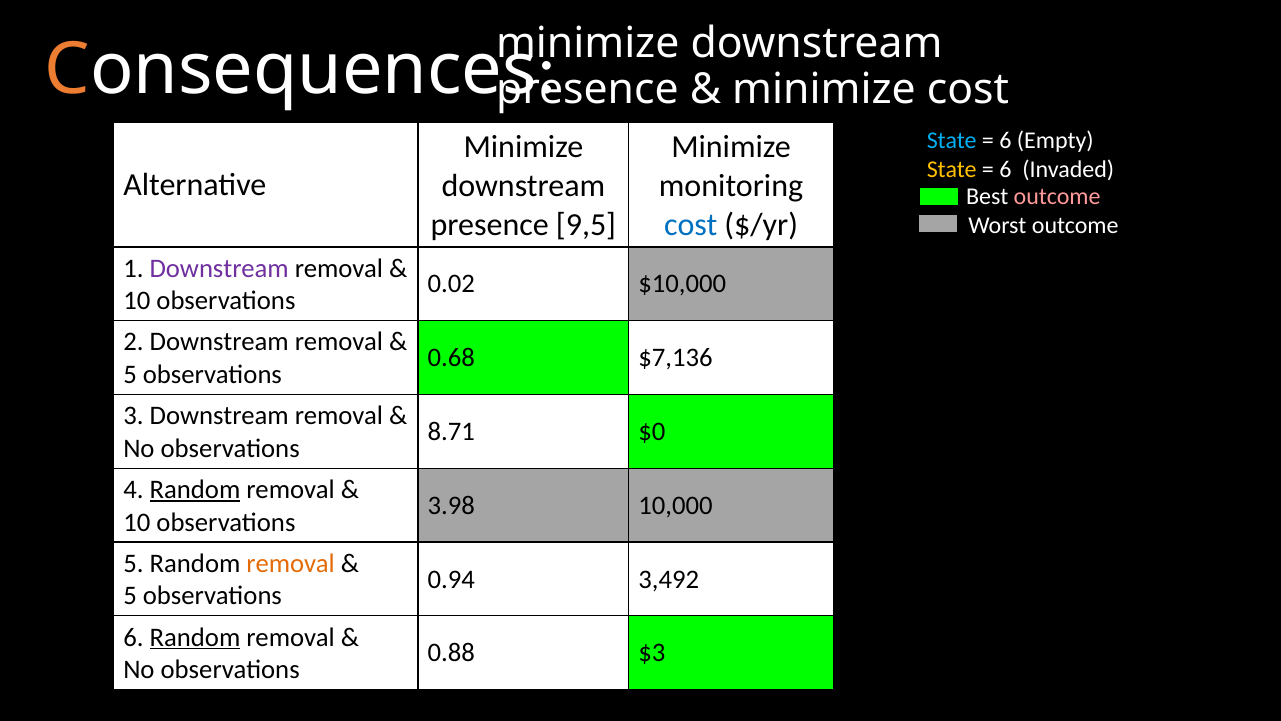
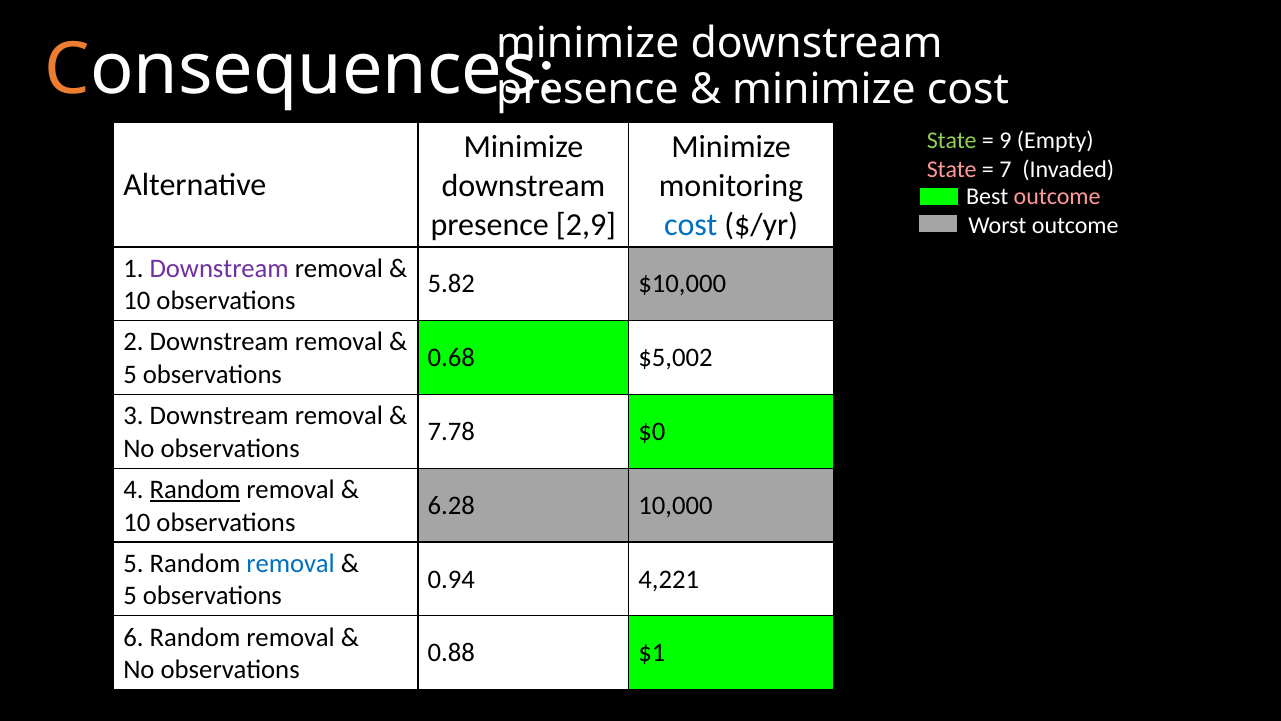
State colour: light blue -> light green (952, 141)
6: 6 -> 9 (1005, 141)
State colour: yellow -> pink (952, 170)
6: 6 -> 7 (1005, 170)
9,5: 9,5 -> 2,9 (586, 225)
0.02: 0.02 -> 5.82 (451, 284)
$7,136: $7,136 -> $5,002 (676, 358)
8.71: 8.71 -> 7.78 (451, 431)
3.98: 3.98 -> 6.28 (451, 505)
removal colour: orange -> blue (291, 563)
3,492: 3,492 -> 4,221 (669, 579)
Random underline: present -> none (195, 637)
$3: $3 -> $1 (652, 653)
